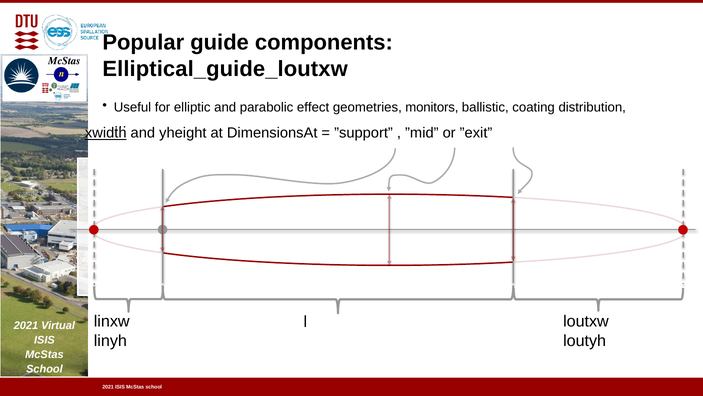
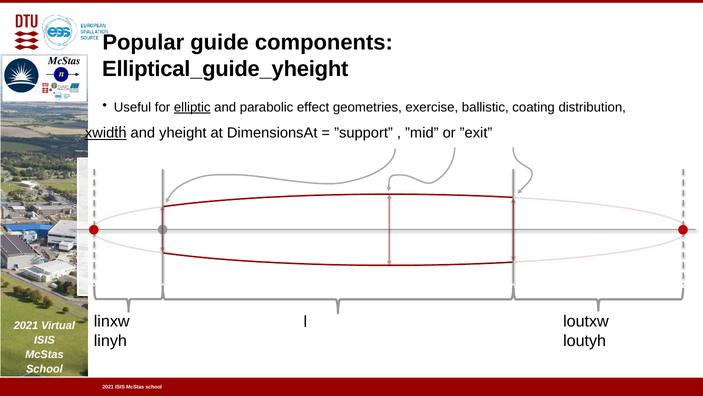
Elliptical_guide_loutxw: Elliptical_guide_loutxw -> Elliptical_guide_yheight (225, 69)
elliptic underline: none -> present (192, 107)
monitors: monitors -> exercise (432, 107)
